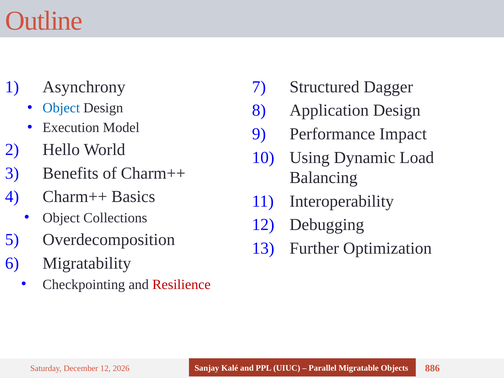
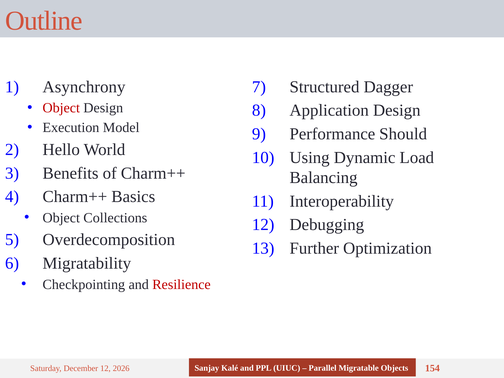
Object colour: blue -> red (61, 108)
Impact: Impact -> Should (403, 134)
886: 886 -> 154 (432, 368)
